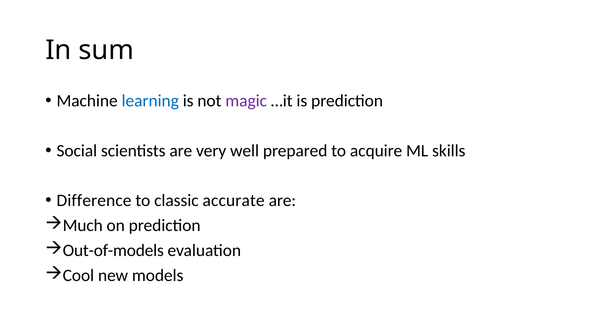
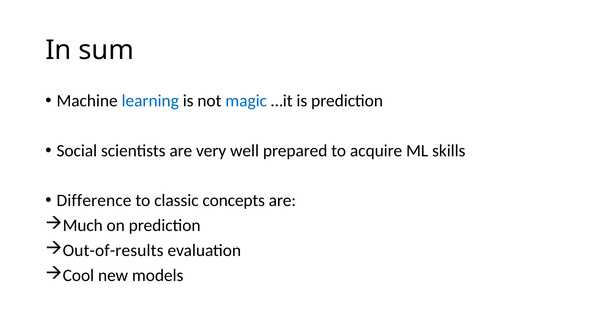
magic colour: purple -> blue (246, 101)
accurate: accurate -> concepts (234, 200)
Out-of-models: Out-of-models -> Out-of-results (113, 250)
